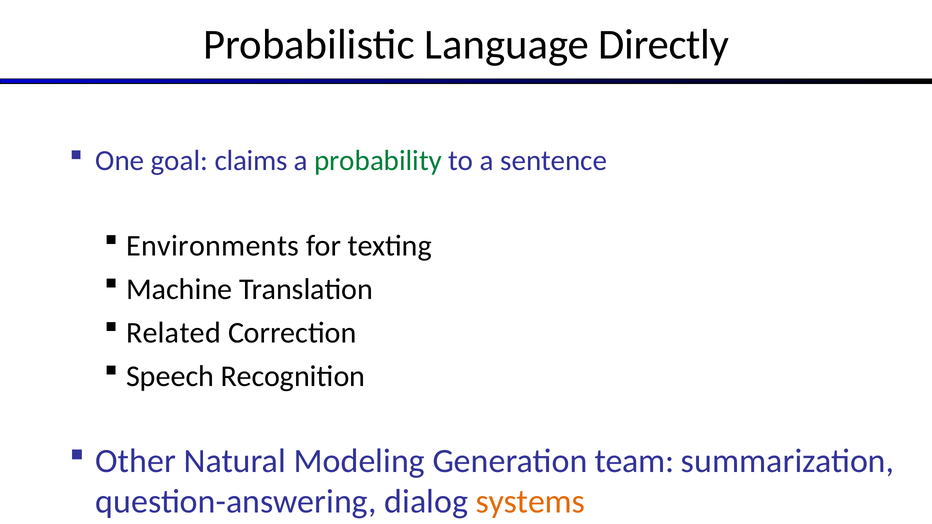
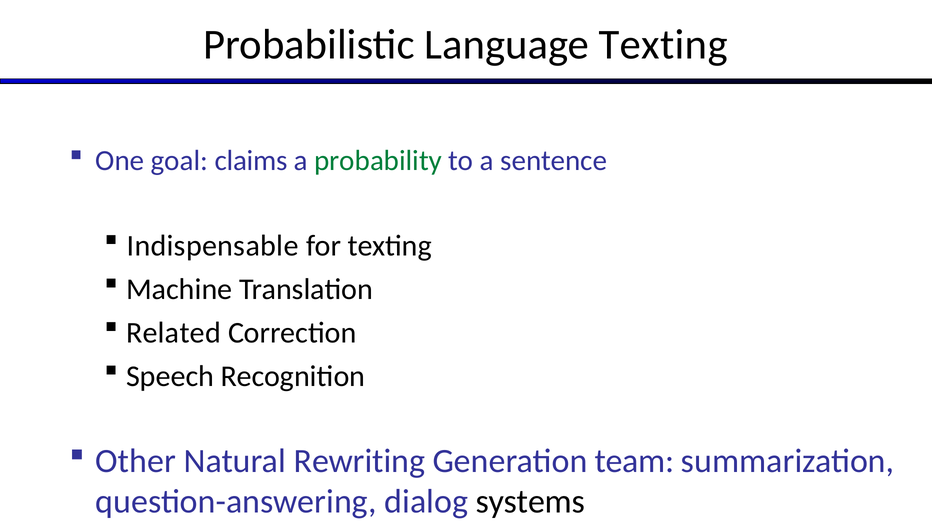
Language Directly: Directly -> Texting (663, 45)
Environments: Environments -> Indispensable (213, 246)
Modeling: Modeling -> Rewriting (359, 461)
systems colour: orange -> black (530, 502)
